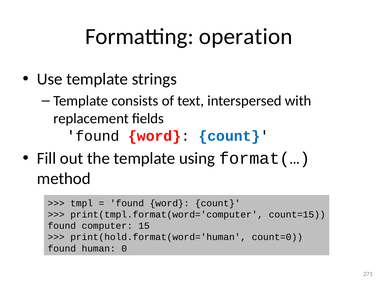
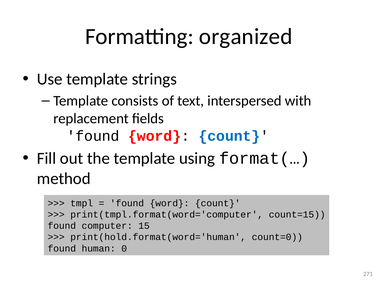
operation: operation -> organized (246, 37)
